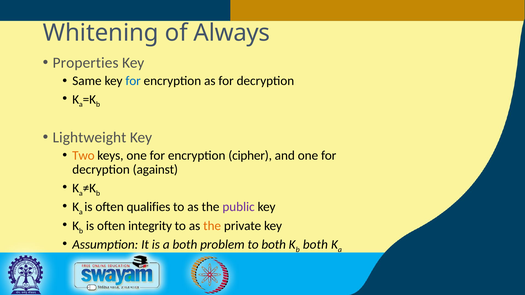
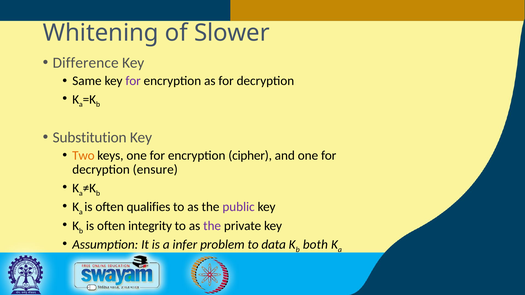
Always: Always -> Slower (232, 33)
Properties: Properties -> Difference (86, 63)
for colour: blue -> purple (133, 81)
Lightweight: Lightweight -> Substitution (90, 138)
against: against -> ensure (155, 170)
the colour: orange -> purple (212, 226)
a both: both -> infer (185, 245)
to both: both -> data (274, 245)
